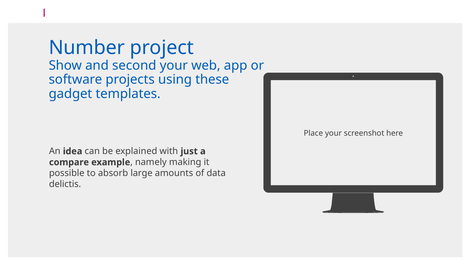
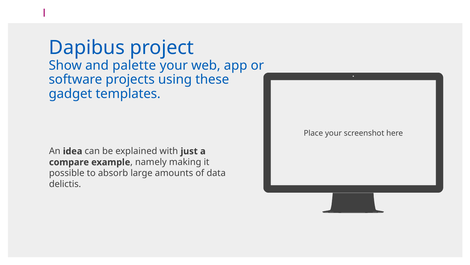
Number: Number -> Dapibus (87, 48)
second: second -> palette (134, 65)
